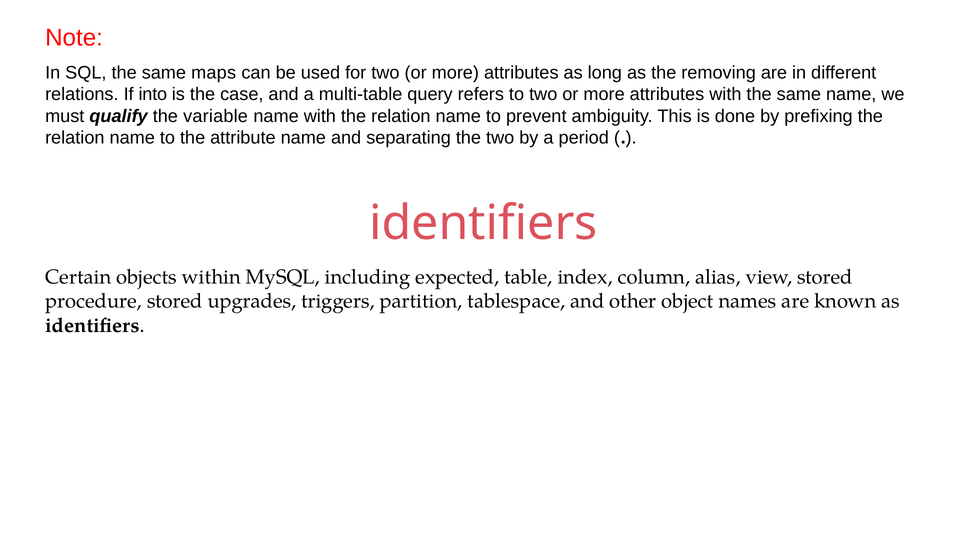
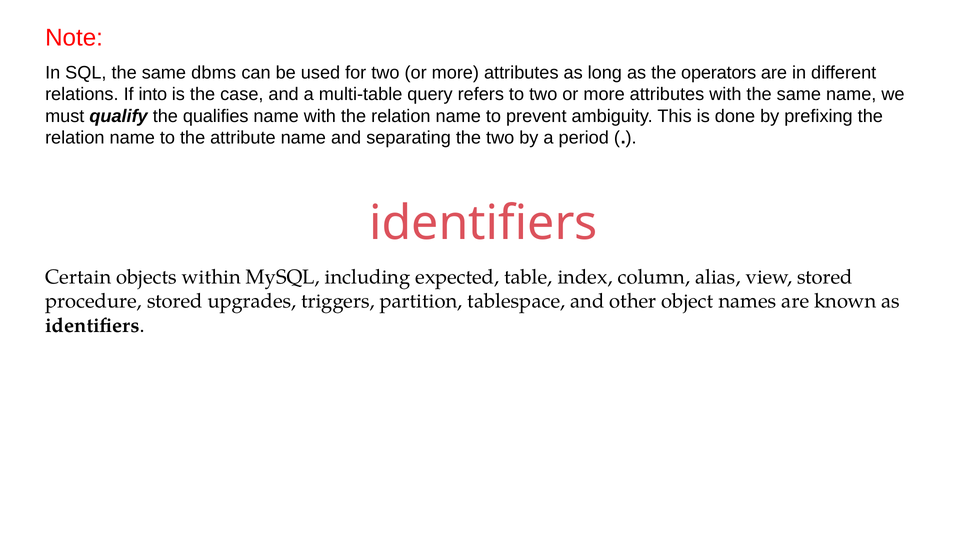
maps: maps -> dbms (214, 73)
removing: removing -> operators (719, 73)
variable: variable -> qualifies (216, 116)
